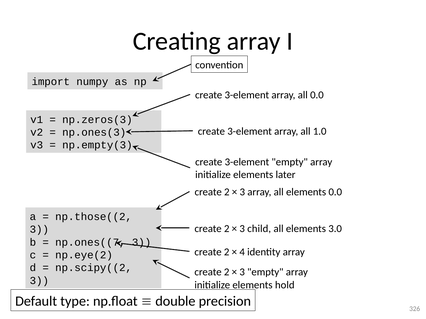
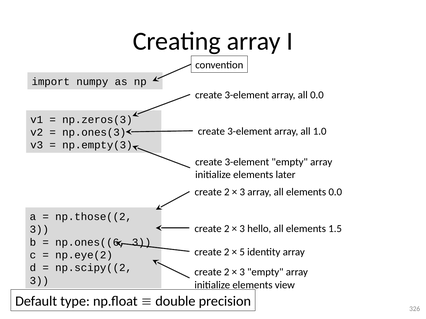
child: child -> hello (259, 229)
3.0: 3.0 -> 1.5 (335, 229)
np.ones((7: np.ones((7 -> np.ones((6 (90, 243)
4: 4 -> 5 (242, 252)
hold: hold -> view (285, 285)
